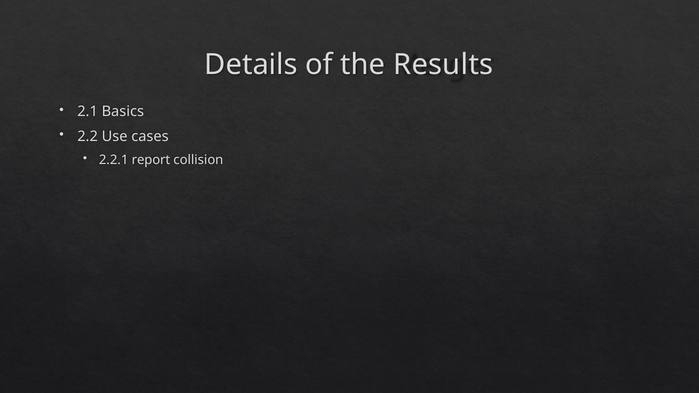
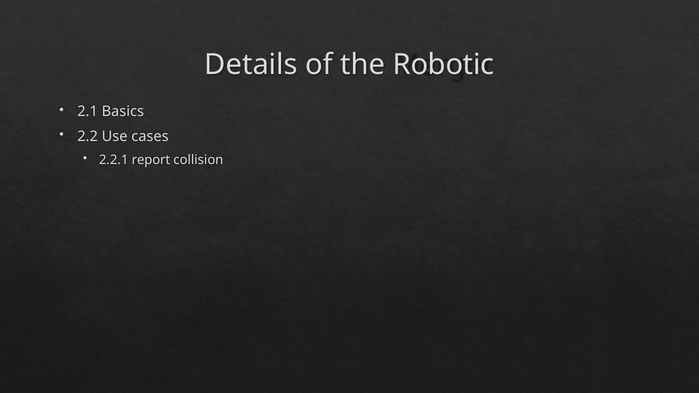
Results: Results -> Robotic (444, 65)
